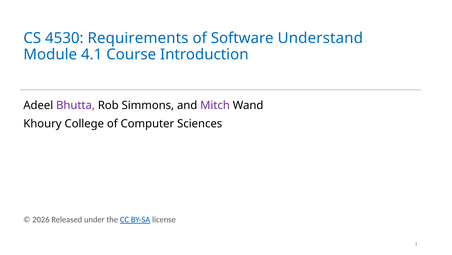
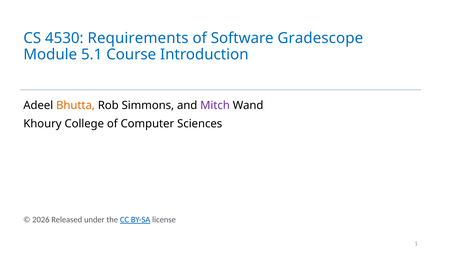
Understand: Understand -> Gradescope (320, 38)
4.1: 4.1 -> 5.1 (92, 54)
Bhutta colour: purple -> orange (76, 105)
